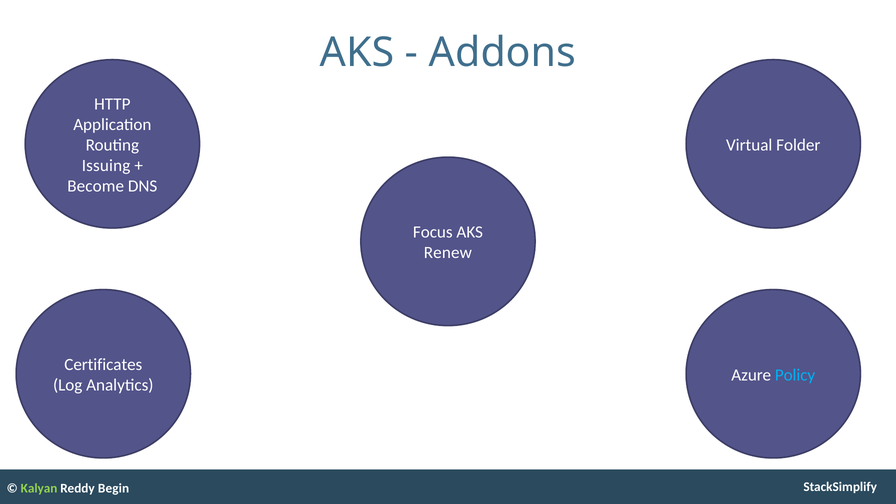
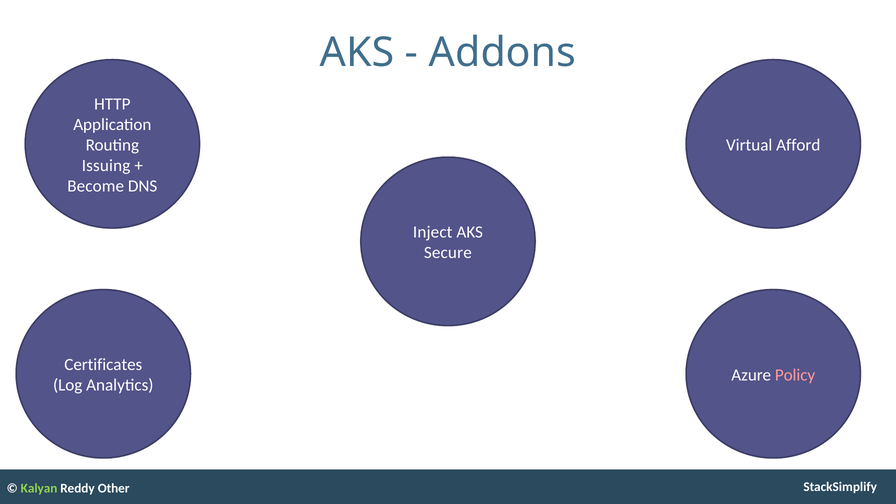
Folder: Folder -> Afford (798, 145)
Focus: Focus -> Inject (433, 232)
Renew: Renew -> Secure (448, 253)
Policy colour: light blue -> pink (795, 375)
Begin: Begin -> Other (114, 488)
